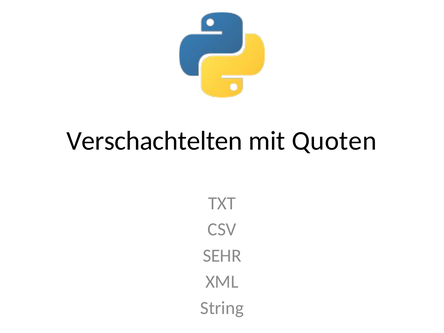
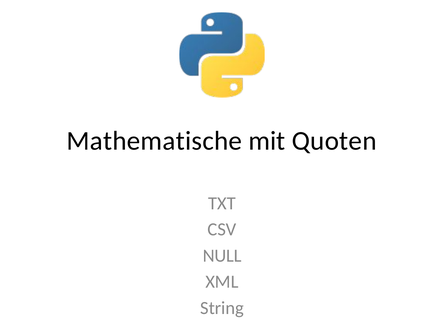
Verschachtelten: Verschachtelten -> Mathematische (154, 141)
SEHR: SEHR -> NULL (222, 256)
